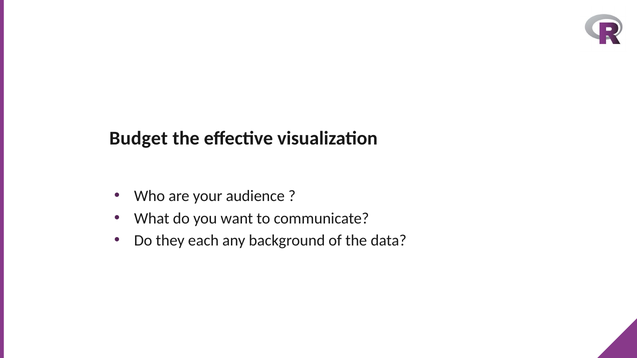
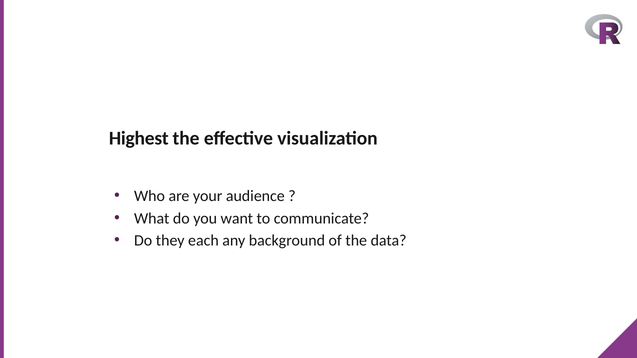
Budget: Budget -> Highest (139, 138)
